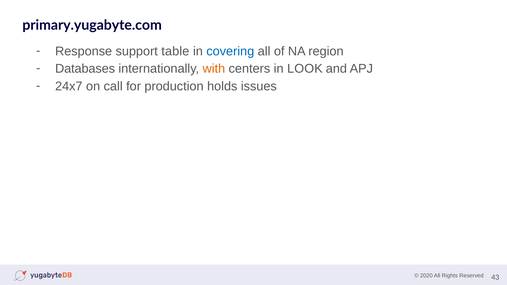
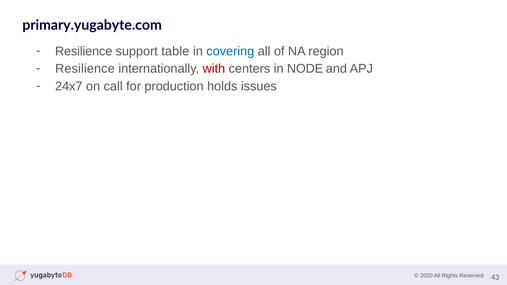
Response: Response -> Resilience (84, 51)
Databases: Databases -> Resilience (85, 69)
with colour: orange -> red (214, 69)
LOOK: LOOK -> NODE (305, 69)
